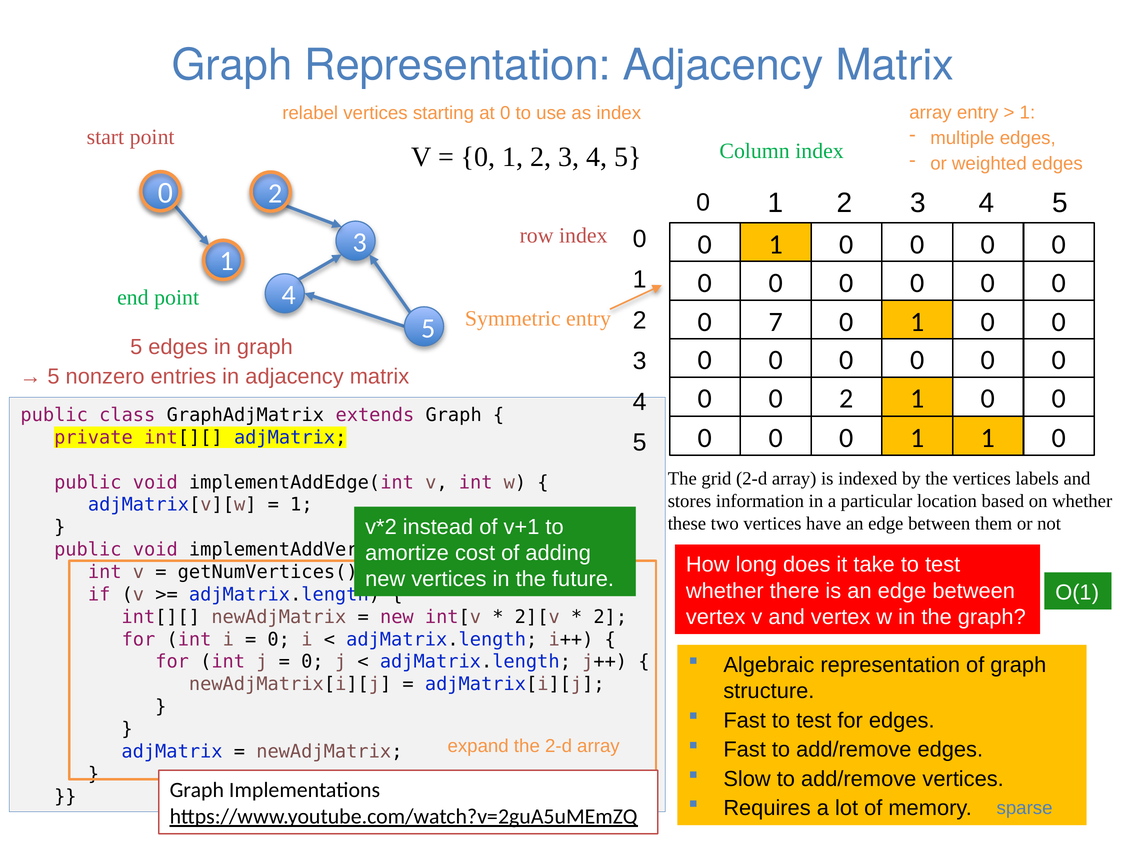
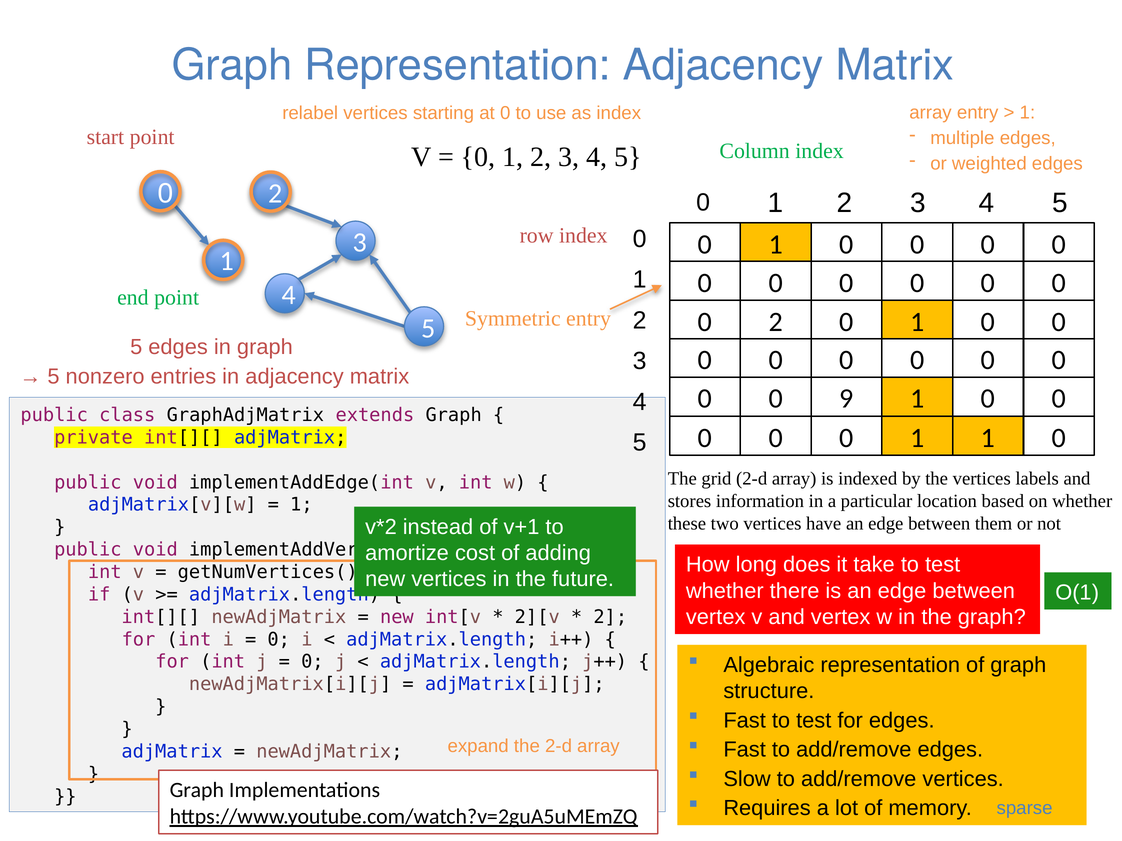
0 7: 7 -> 2 (776, 322)
0 2: 2 -> 9 (846, 399)
